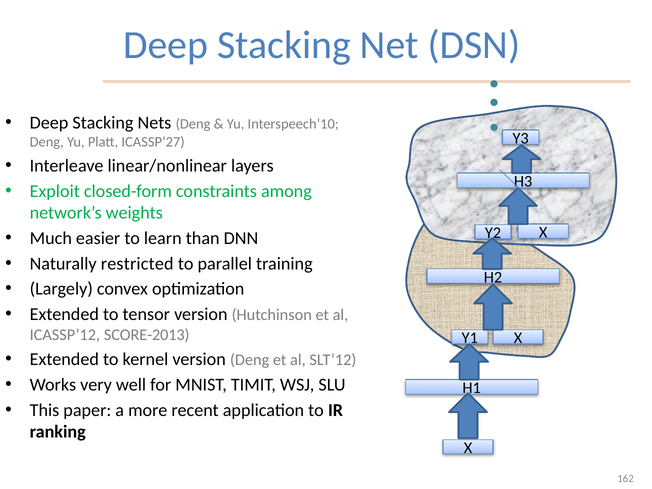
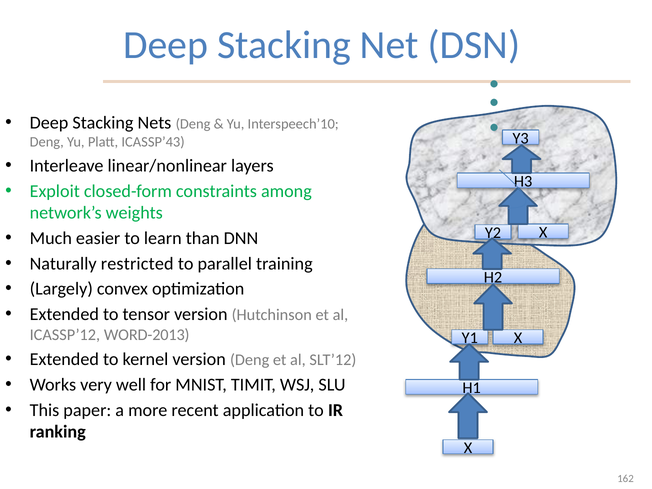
ICASSP’27: ICASSP’27 -> ICASSP’43 (153, 142)
SCORE-2013: SCORE-2013 -> WORD-2013 (147, 335)
